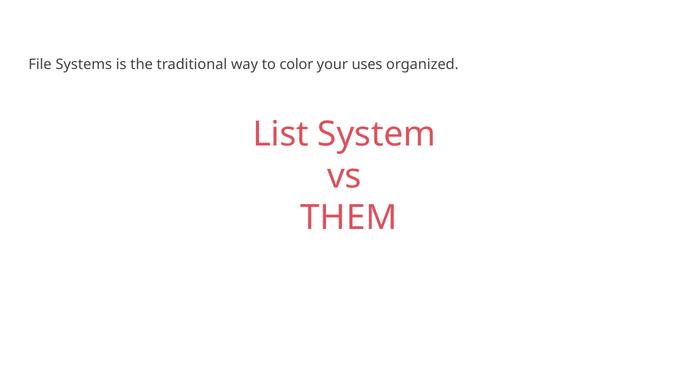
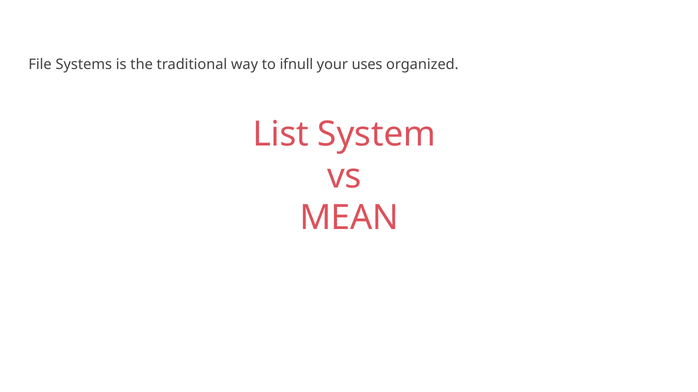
color: color -> ifnull (296, 64)
THEM: THEM -> MEAN (349, 218)
